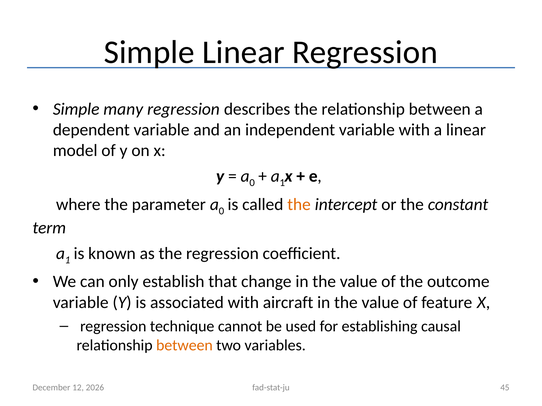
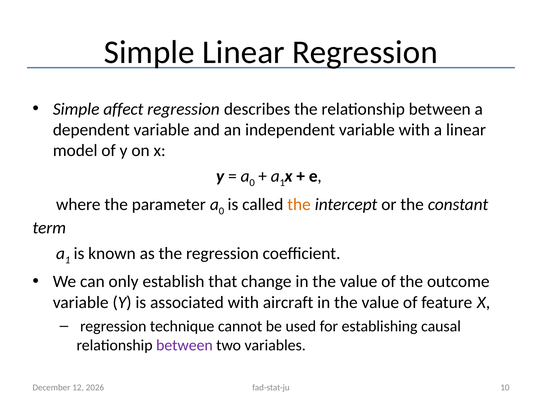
many: many -> affect (123, 109)
between colour: orange -> purple (184, 346)
45: 45 -> 10 (505, 388)
